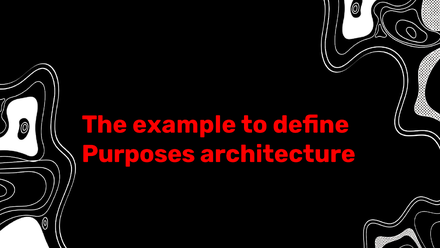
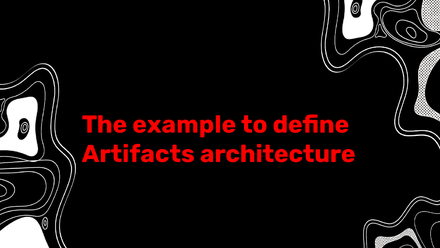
Purposes: Purposes -> Artifacts (138, 154)
